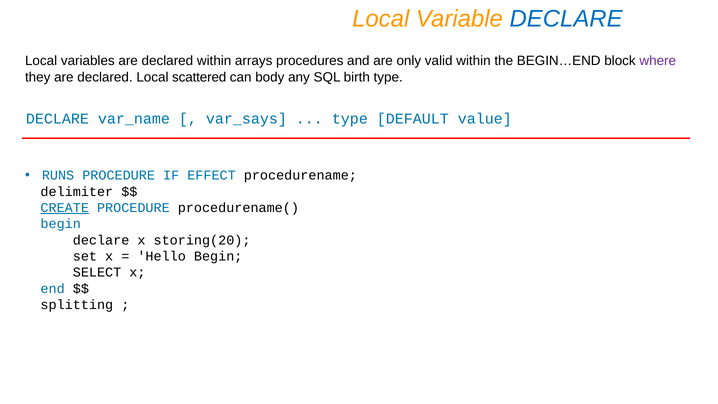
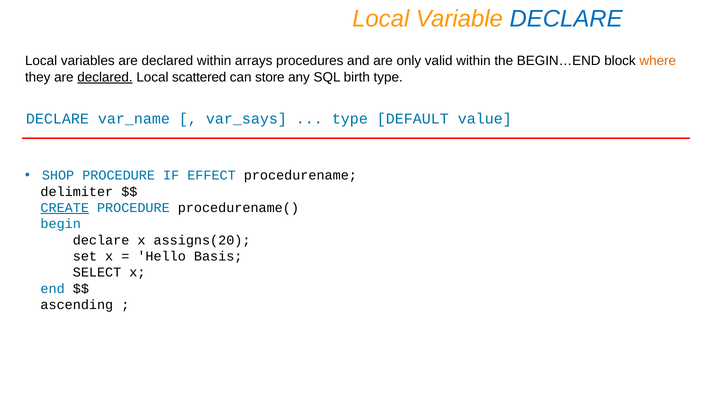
where colour: purple -> orange (658, 61)
declared underline: none -> present (105, 77)
body: body -> store (270, 77)
RUNS: RUNS -> SHOP (58, 175)
storing(20: storing(20 -> assigns(20 (202, 240)
Hello Begin: Begin -> Basis (218, 256)
splitting: splitting -> ascending (77, 305)
